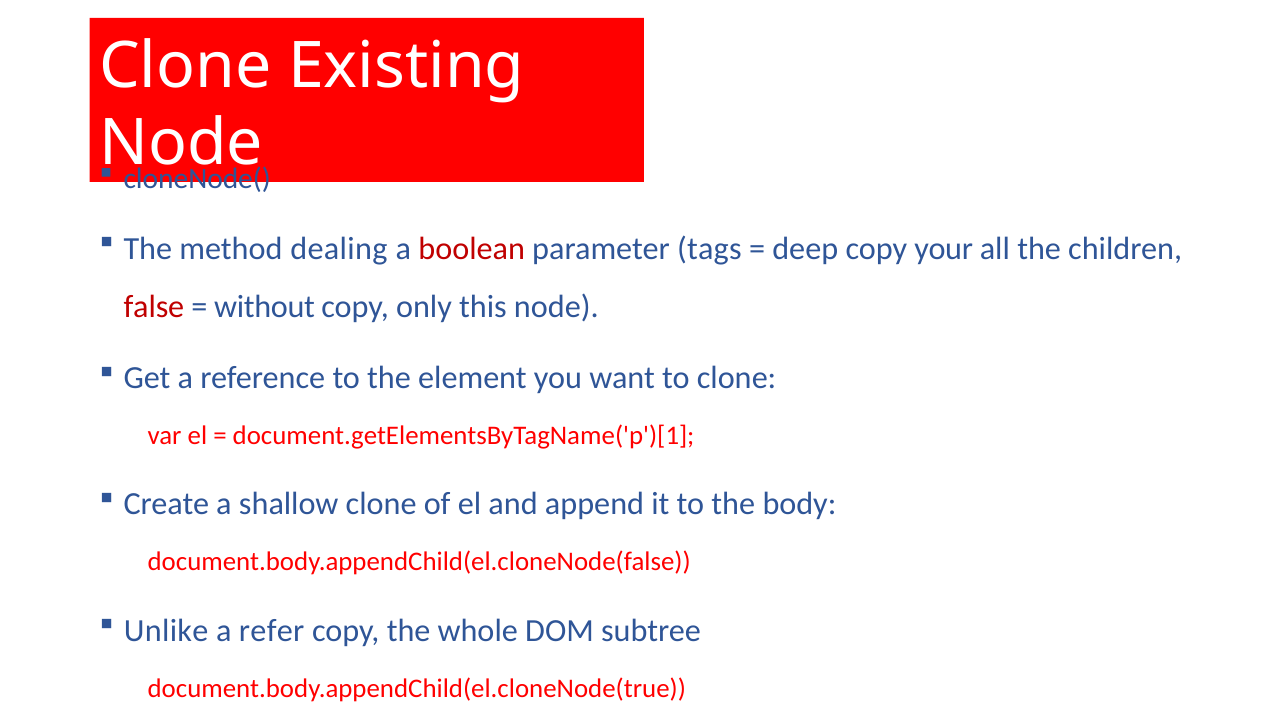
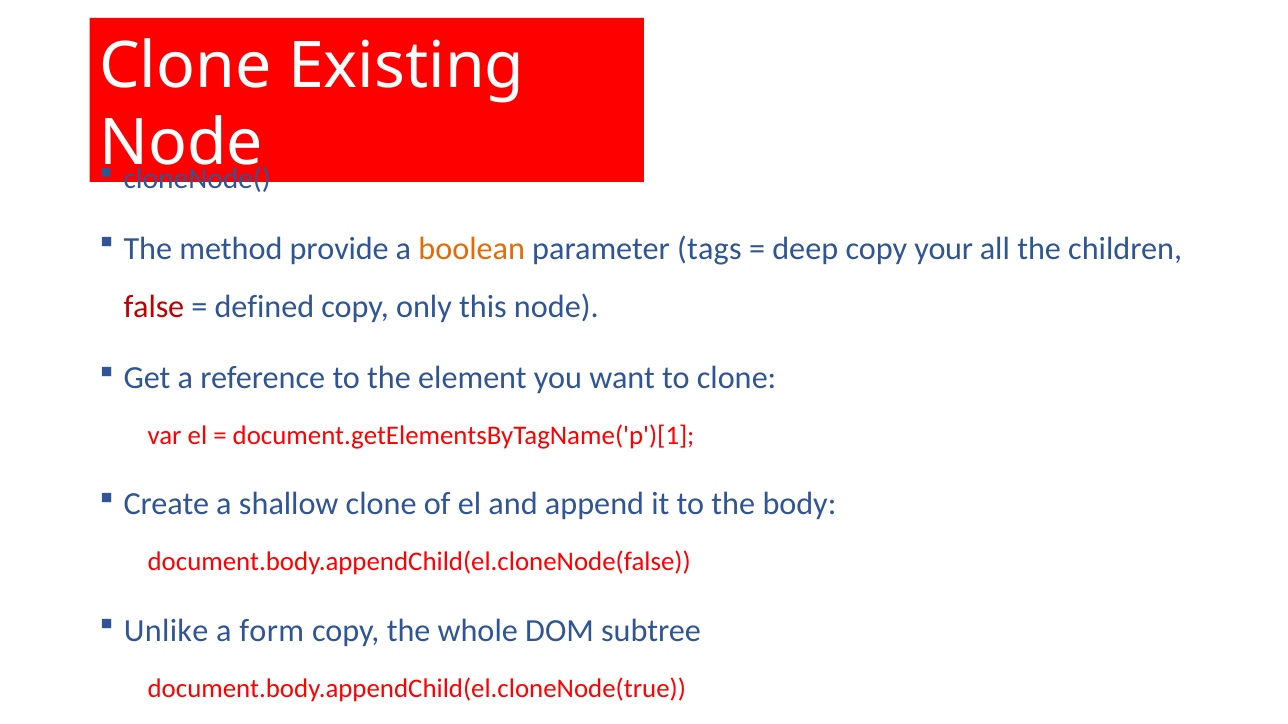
dealing: dealing -> provide (339, 249)
boolean colour: red -> orange (472, 249)
without: without -> defined (264, 307)
refer: refer -> form (272, 631)
